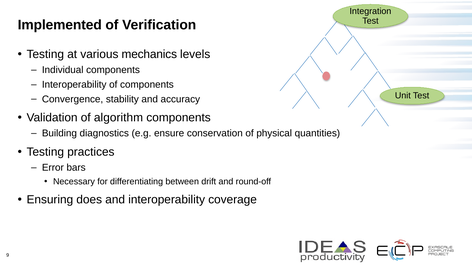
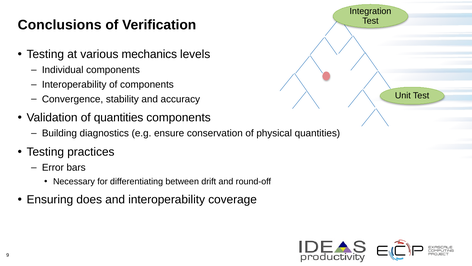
Implemented: Implemented -> Conclusions (60, 25)
of algorithm: algorithm -> quantities (119, 118)
